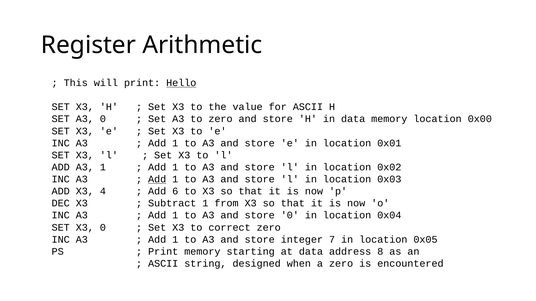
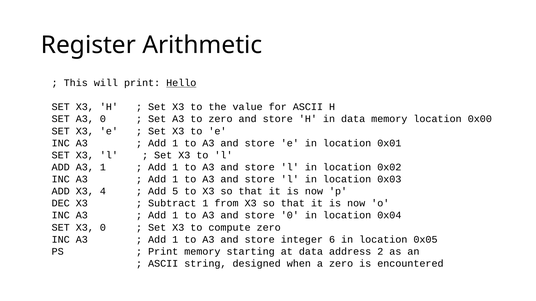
Add underline: present -> none (157, 179)
6: 6 -> 5 (175, 192)
correct: correct -> compute (230, 228)
7: 7 -> 6 (332, 240)
8: 8 -> 2 (380, 252)
